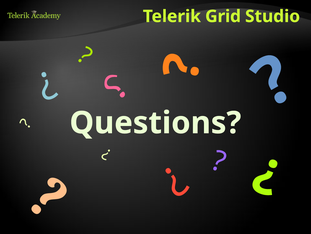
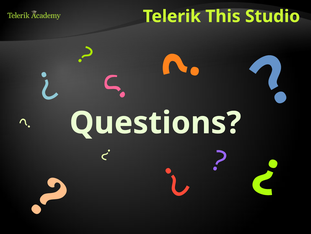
Grid: Grid -> This (223, 16)
